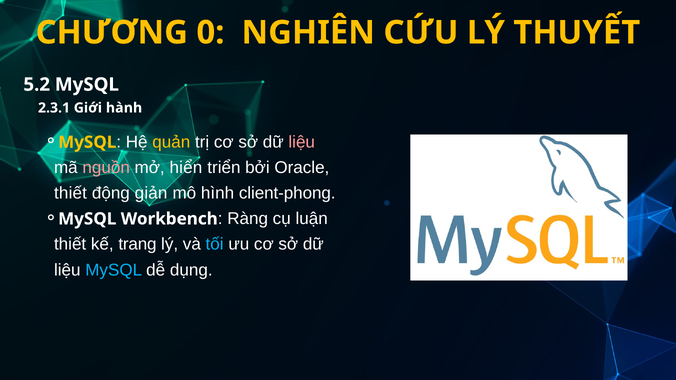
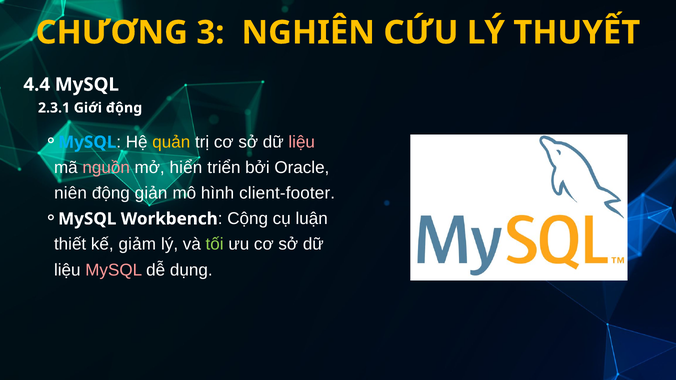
0: 0 -> 3 (210, 33)
5.2: 5.2 -> 4.4 (37, 85)
Giới hành: hành -> động (124, 108)
MySQL colour: yellow -> light blue (87, 142)
thiết: thiết -> niên (71, 193)
client-phong: client-phong -> client-footer (287, 193)
Ràng: Ràng -> Cộng (248, 219)
trang: trang -> giảm (137, 245)
tối colour: light blue -> light green (215, 245)
MySQL colour: light blue -> pink (114, 270)
